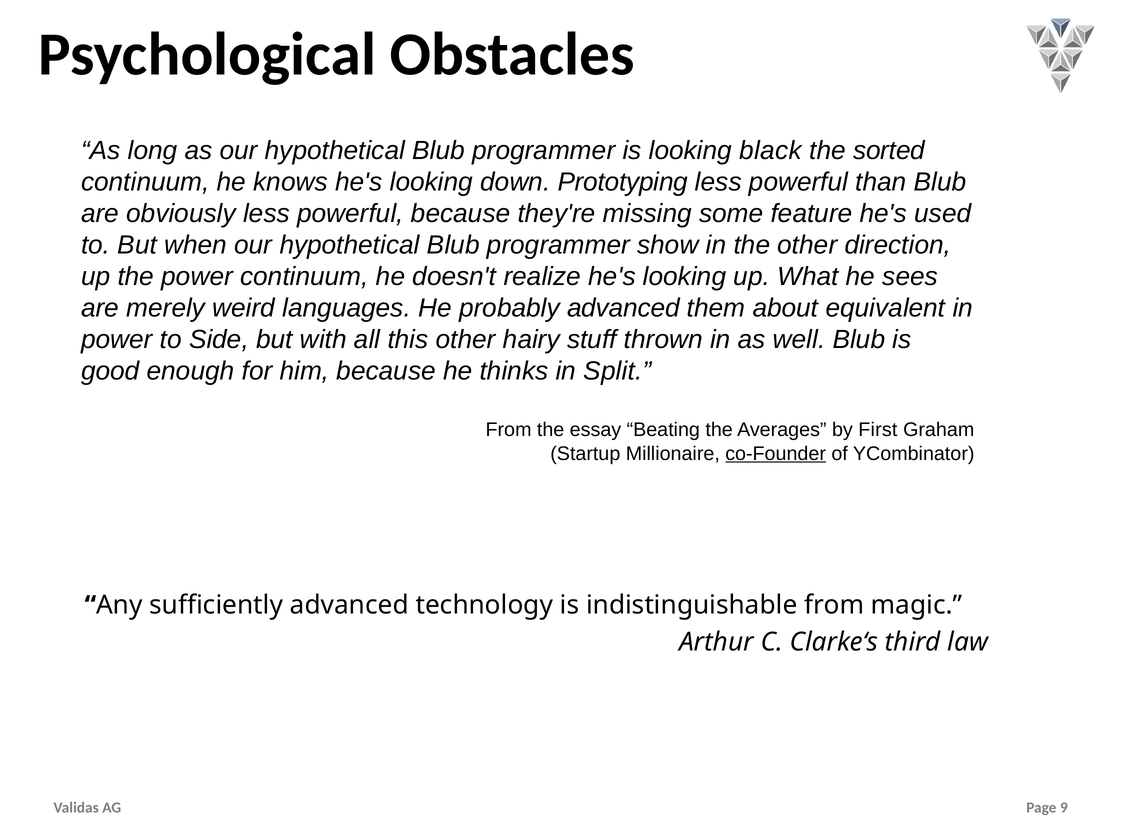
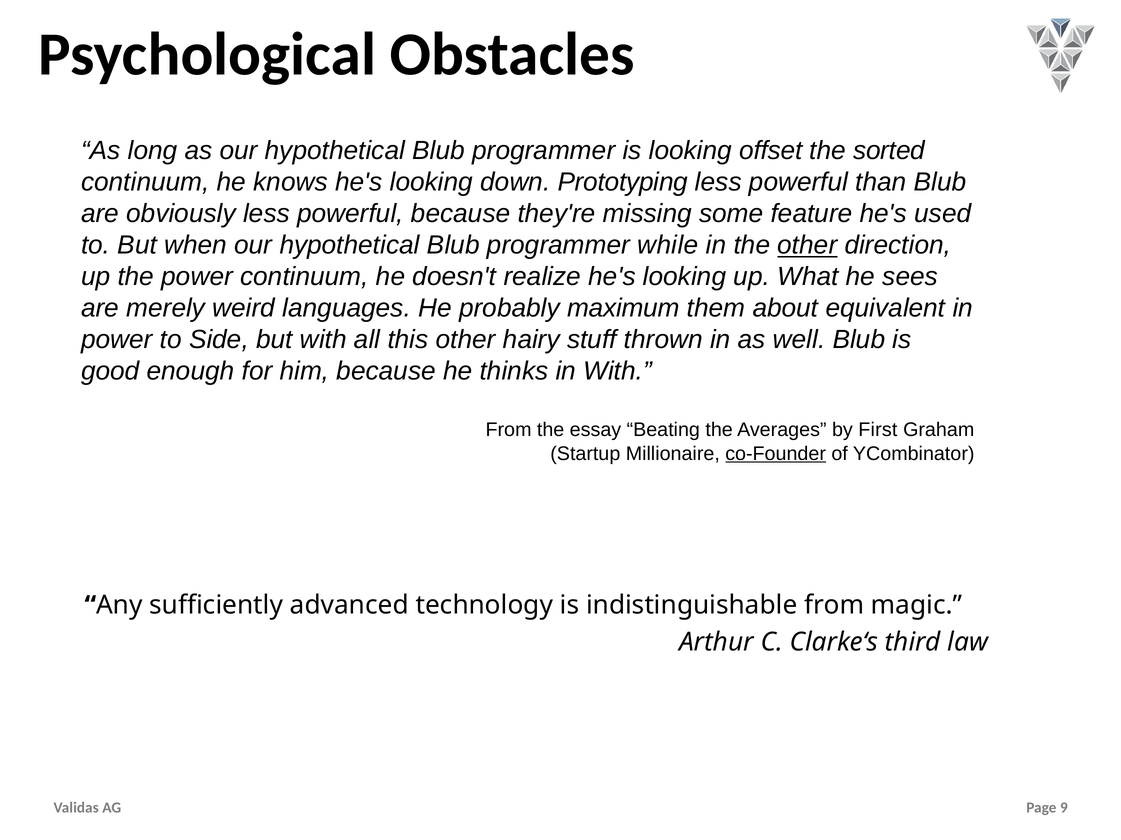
black: black -> offset (771, 151)
show: show -> while (668, 246)
other underline: none -> present (807, 246)
probably advanced: advanced -> maximum (623, 309)
in Split: Split -> With (618, 372)
